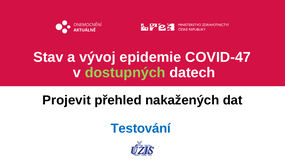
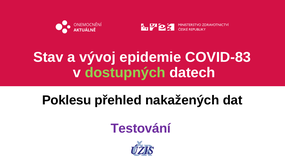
COVID-47: COVID-47 -> COVID-83 (218, 57)
Projevit: Projevit -> Poklesu (67, 100)
Testování colour: blue -> purple (141, 129)
